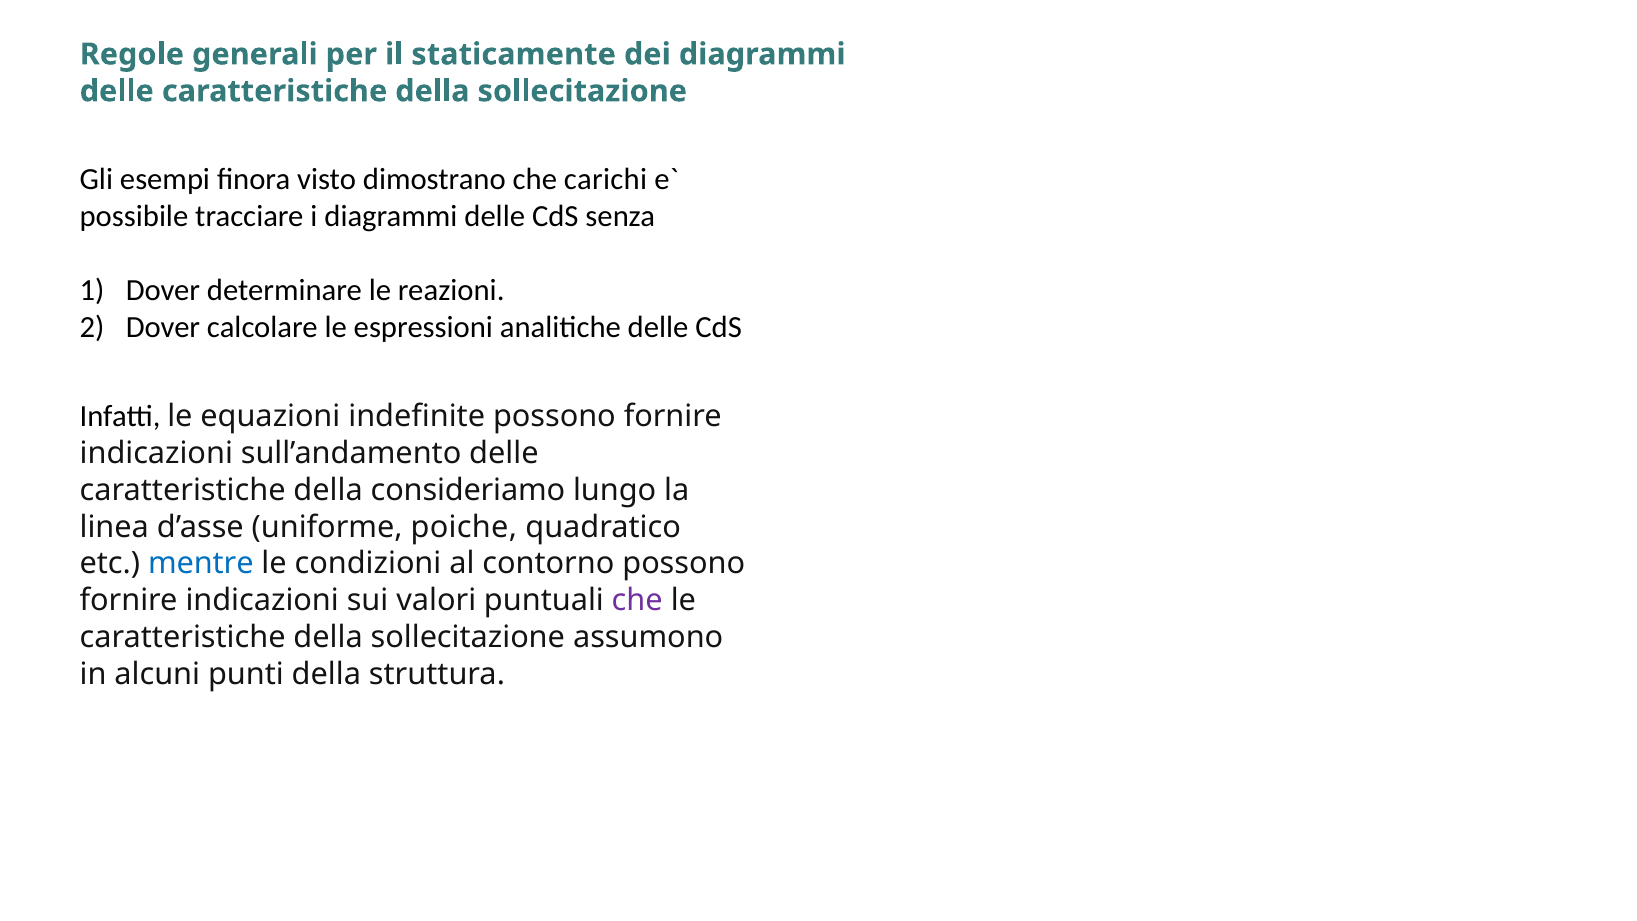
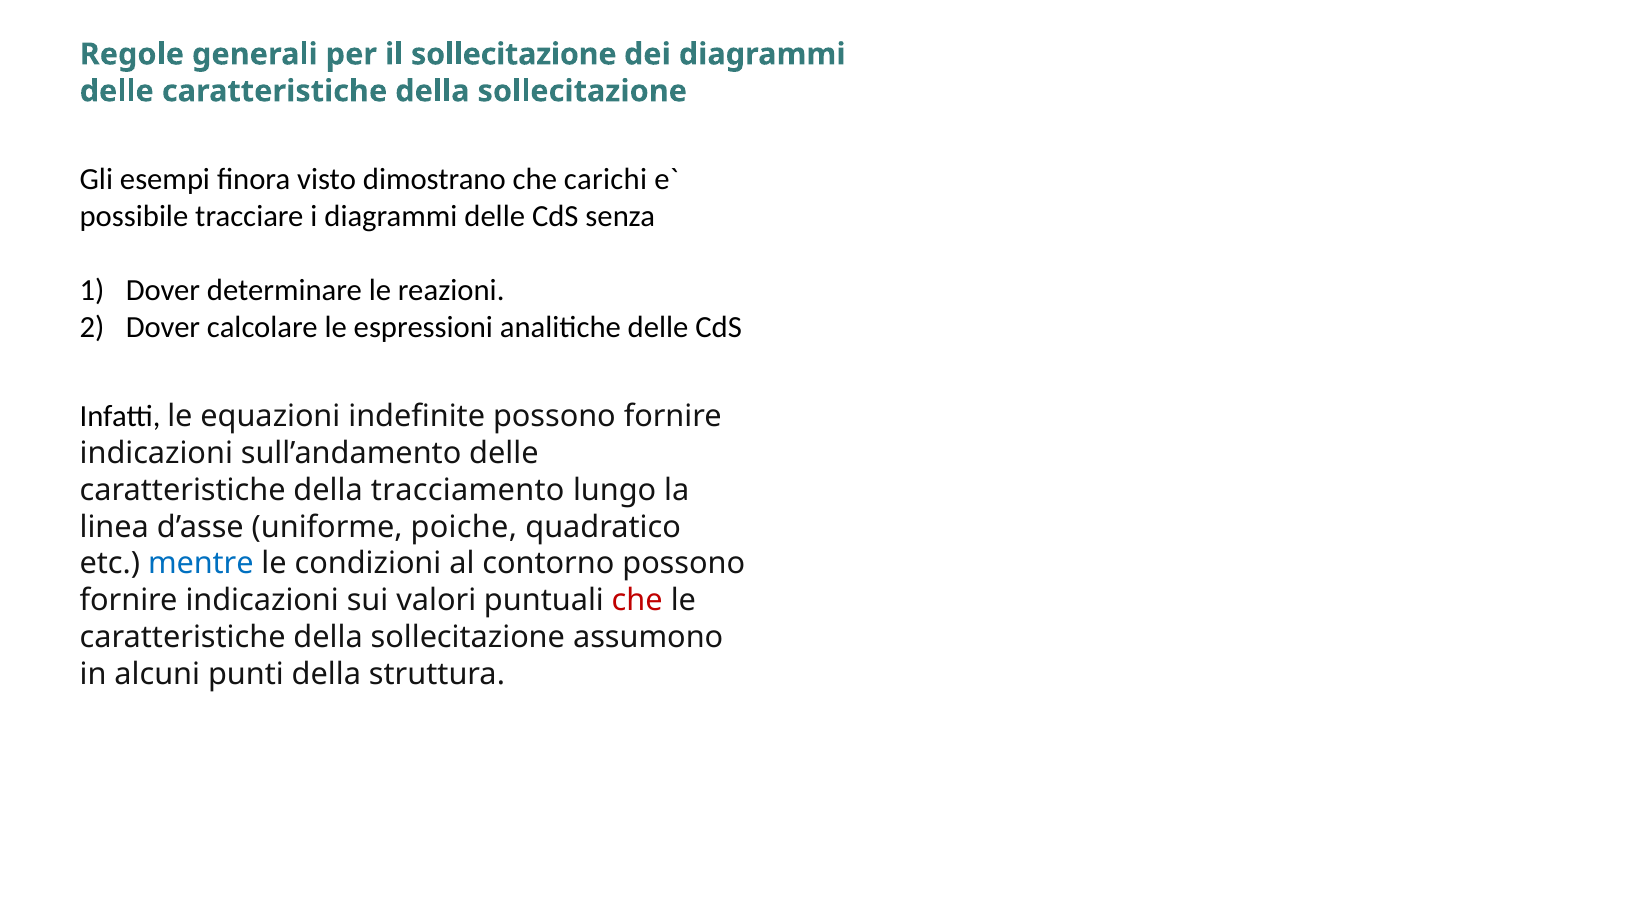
il staticamente: staticamente -> sollecitazione (514, 54)
consideriamo: consideriamo -> tracciamento (468, 490)
che colour: purple -> red (637, 601)
